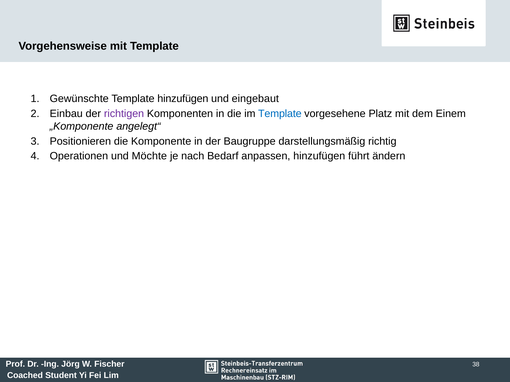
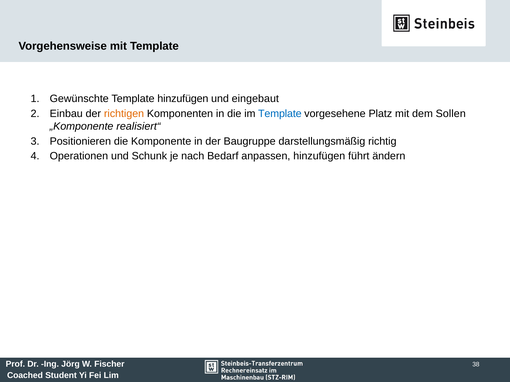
richtigen colour: purple -> orange (124, 114)
Einem: Einem -> Sollen (451, 114)
angelegt“: angelegt“ -> realisiert“ (138, 127)
Möchte: Möchte -> Schunk (149, 156)
